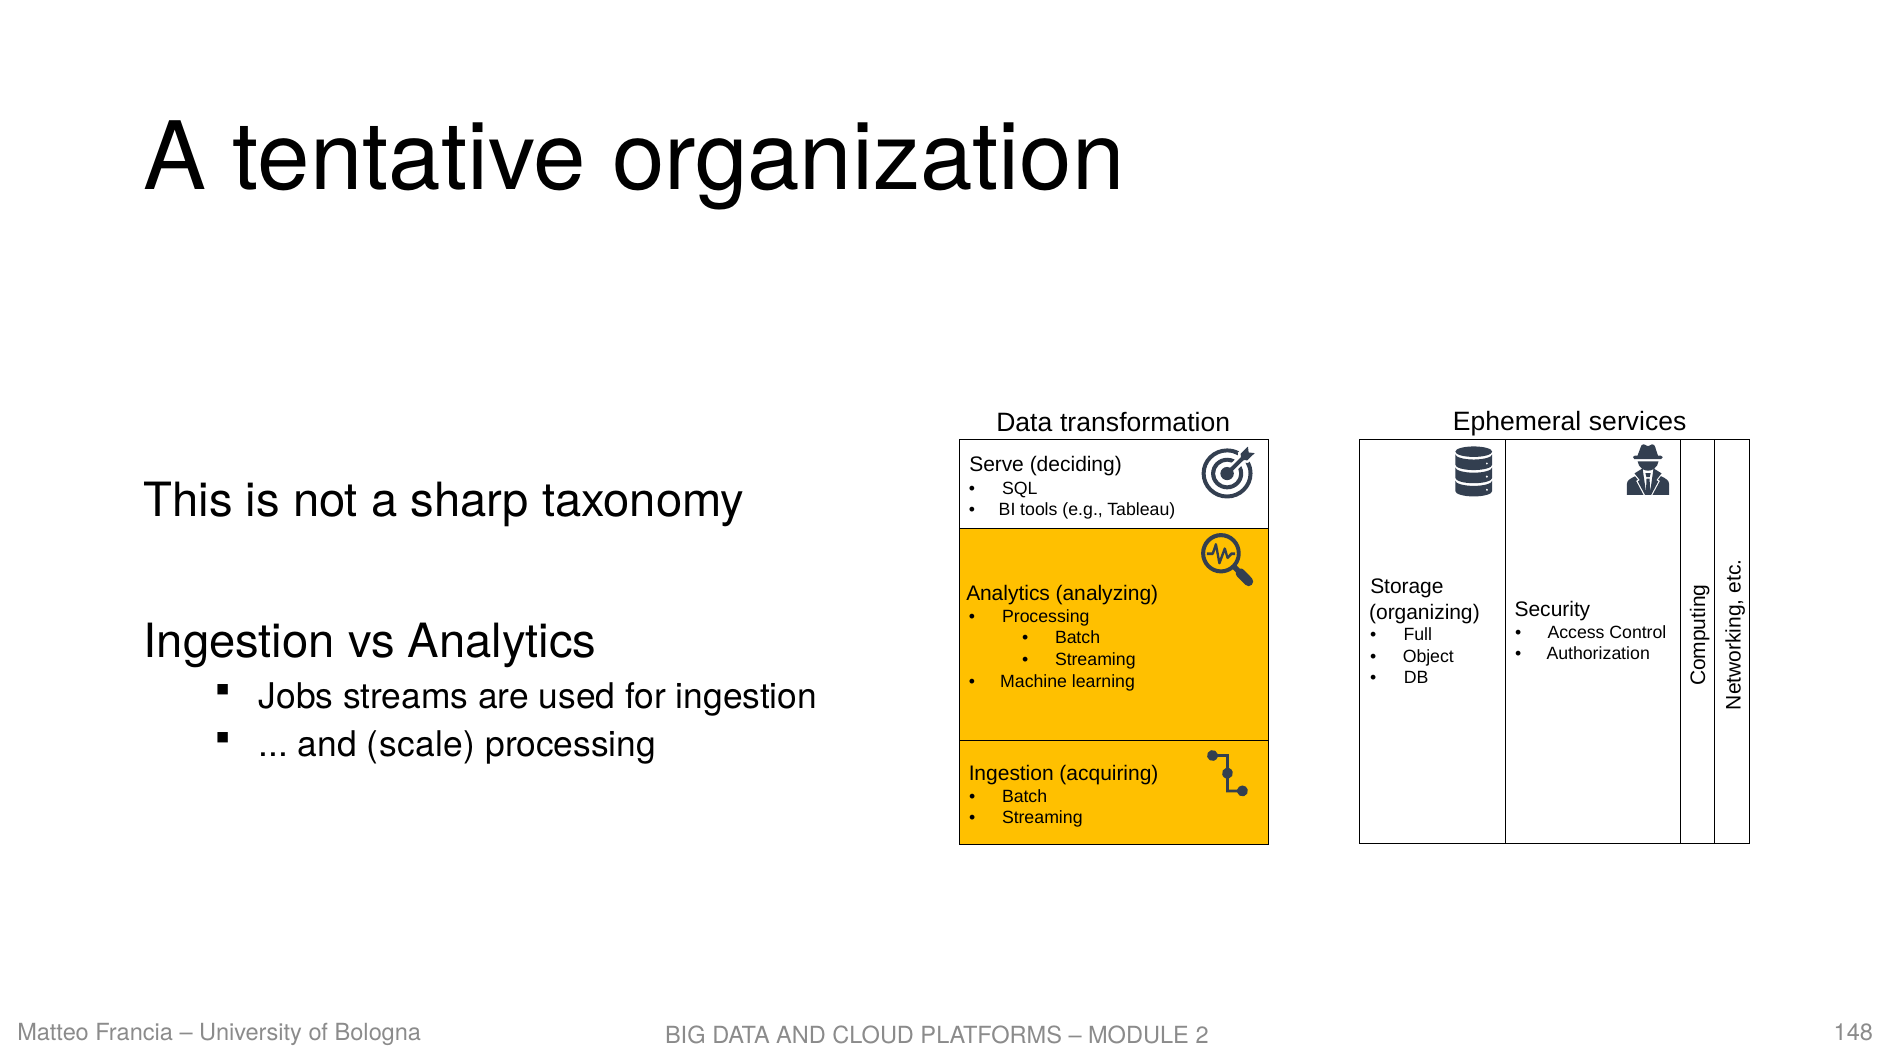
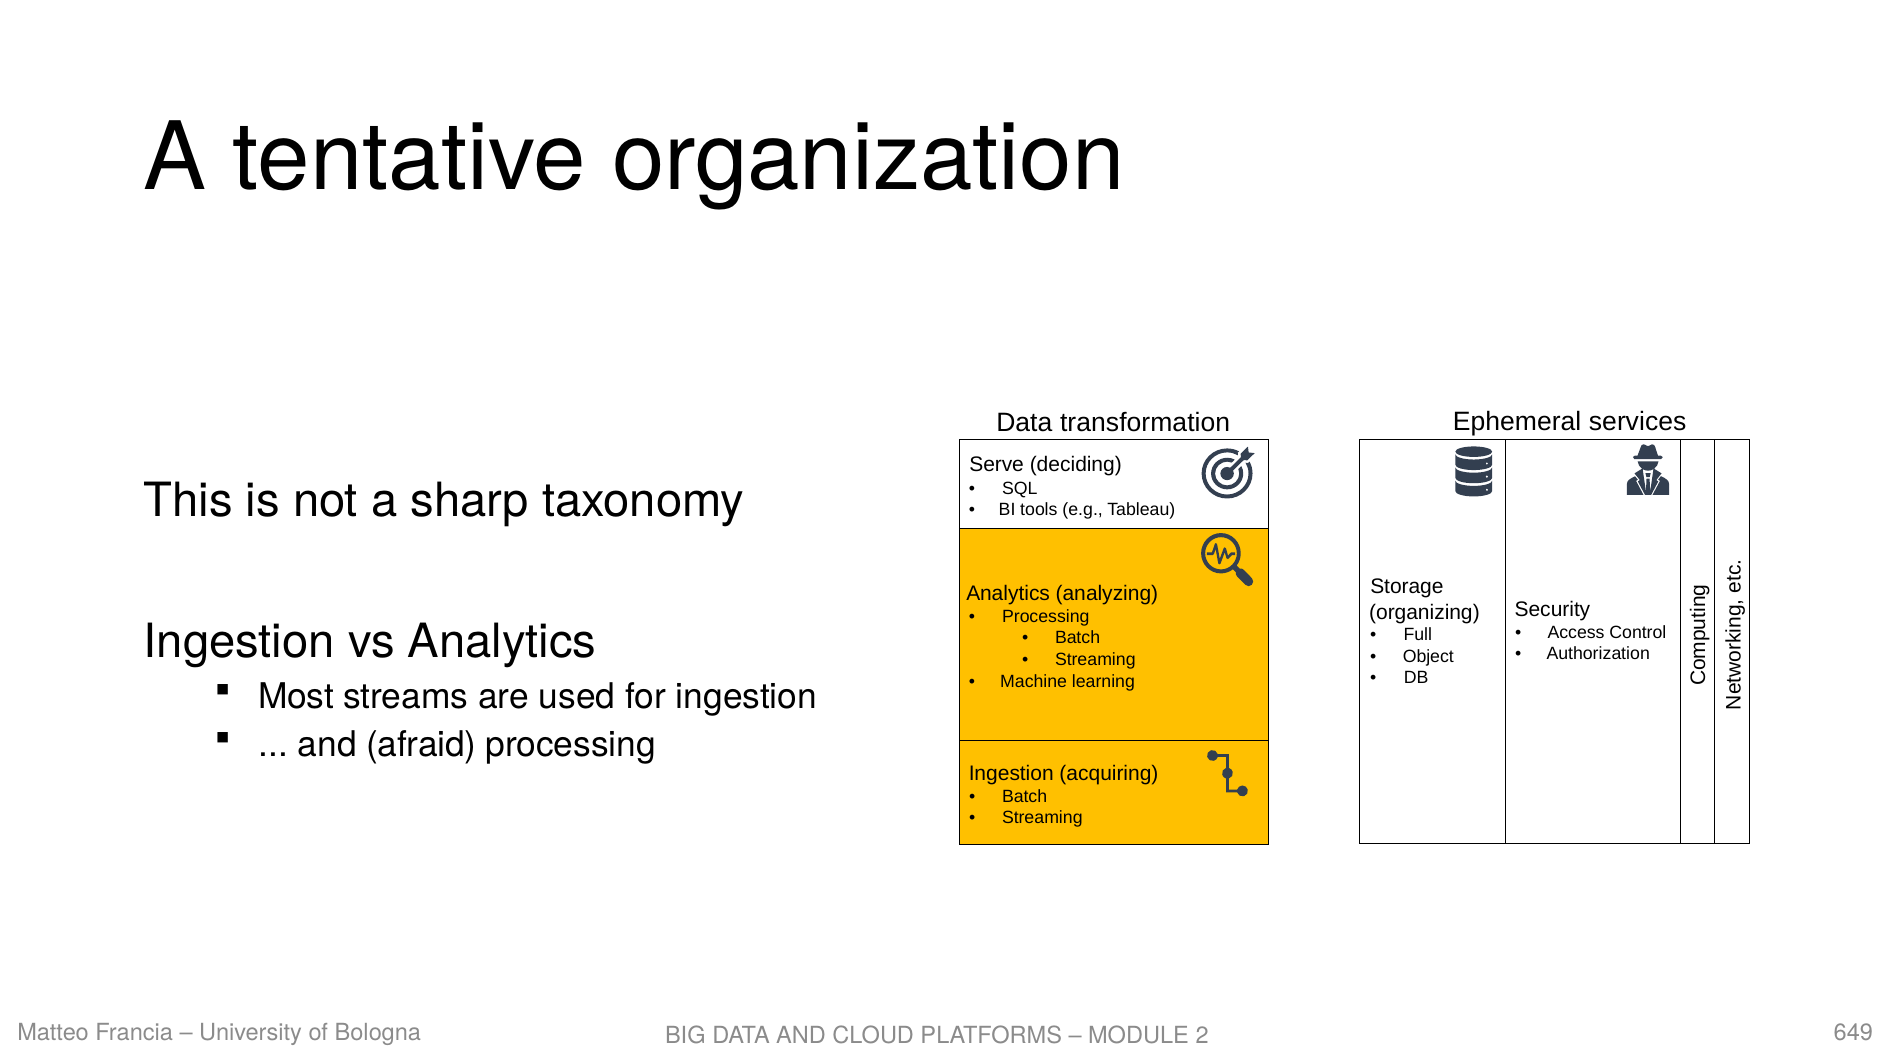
Jobs: Jobs -> Most (296, 696)
scale: scale -> afraid (421, 744)
148: 148 -> 649 (1853, 1032)
